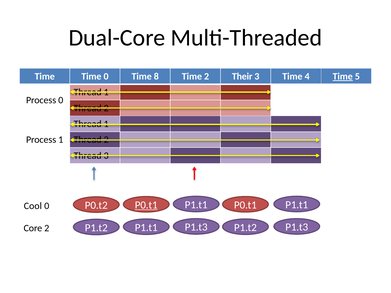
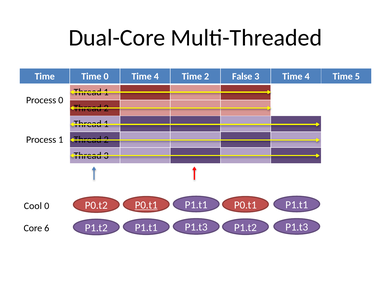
0 Time 8: 8 -> 4 (156, 76)
Their: Their -> False (242, 76)
Time underline: present -> none (343, 76)
Core 2: 2 -> 6 (47, 228)
